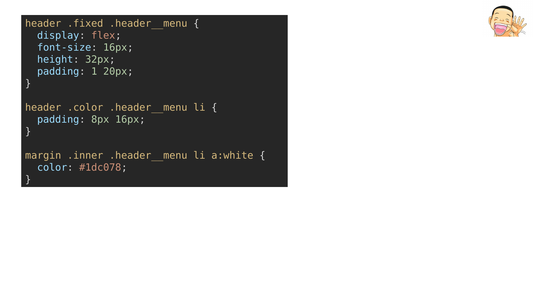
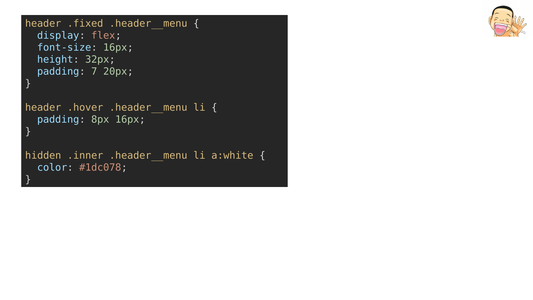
1: 1 -> 7 (94, 72)
.color: .color -> .hover (85, 108)
margin: margin -> hidden (43, 156)
